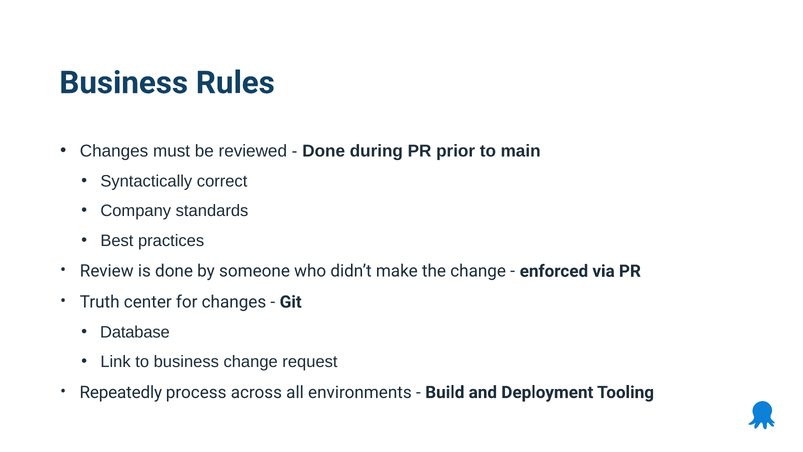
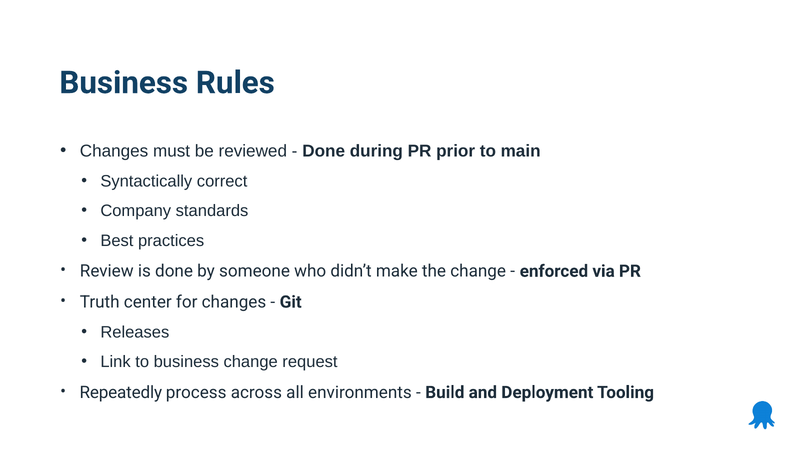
Database: Database -> Releases (135, 332)
